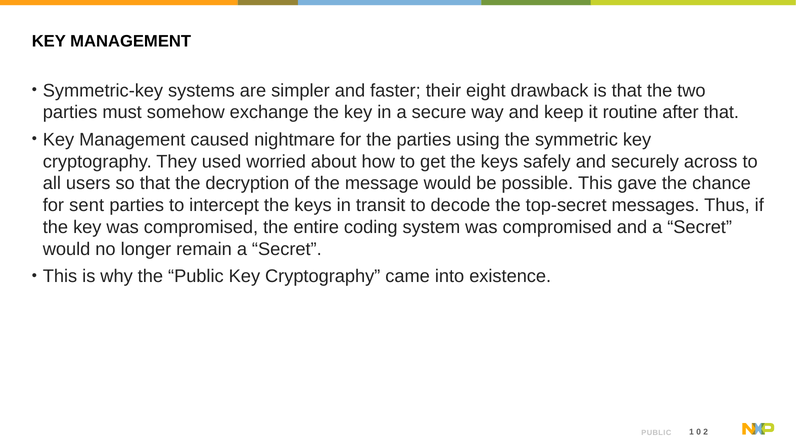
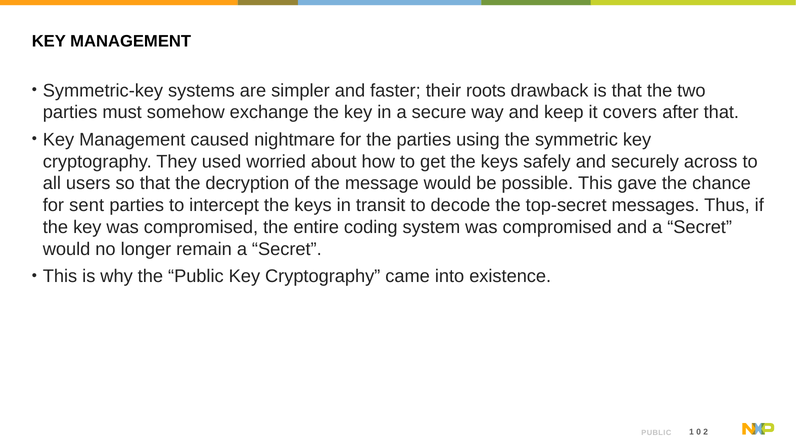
eight: eight -> roots (486, 90)
routine: routine -> covers (630, 112)
